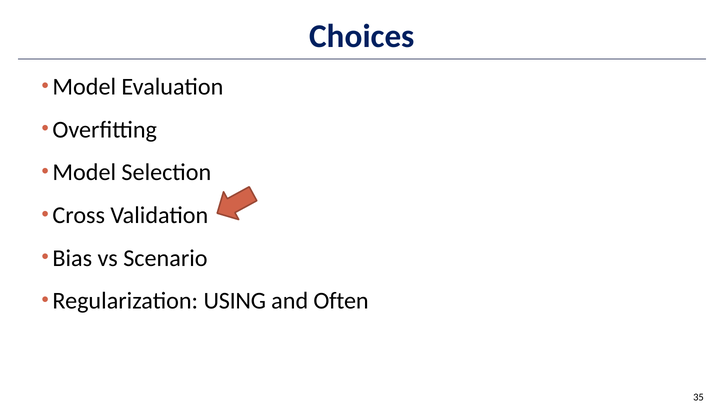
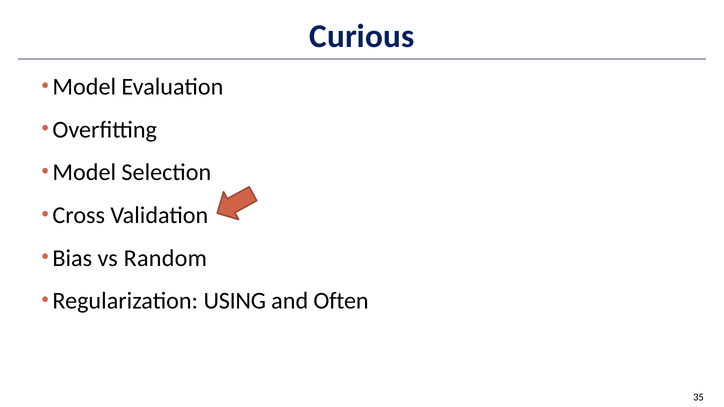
Choices: Choices -> Curious (362, 36)
Scenario: Scenario -> Random (165, 258)
